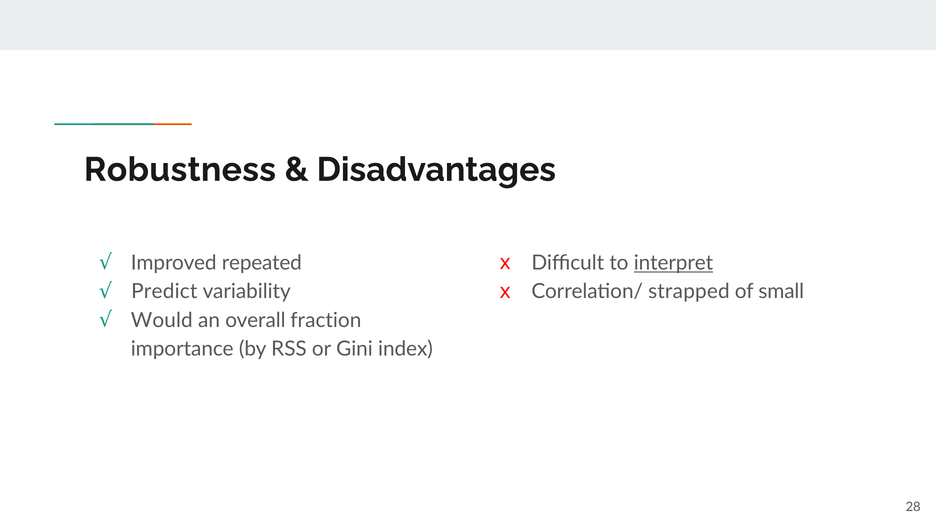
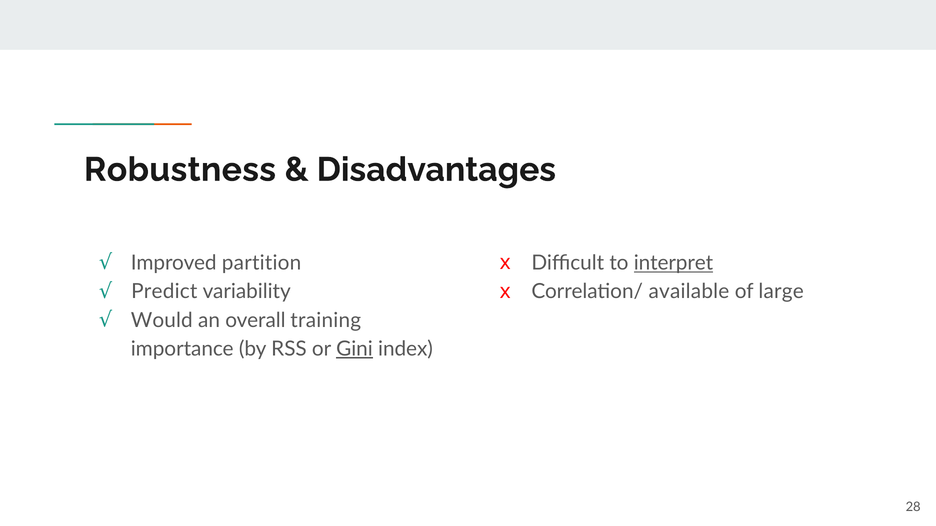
repeated: repeated -> partition (262, 263)
strapped: strapped -> available (689, 292)
small: small -> large (781, 292)
fraction: fraction -> training (326, 321)
Gini underline: none -> present (354, 349)
